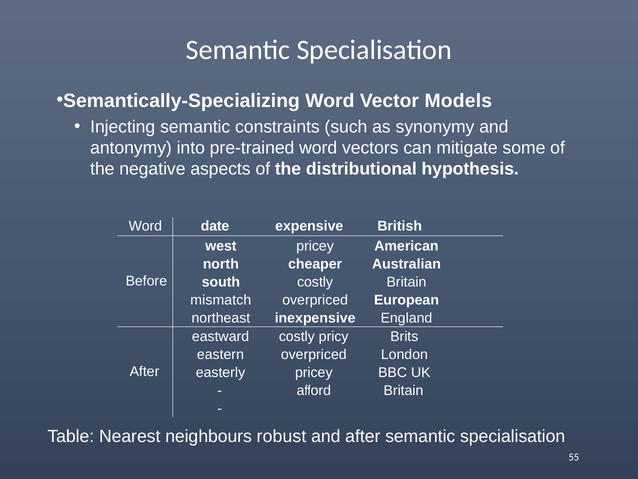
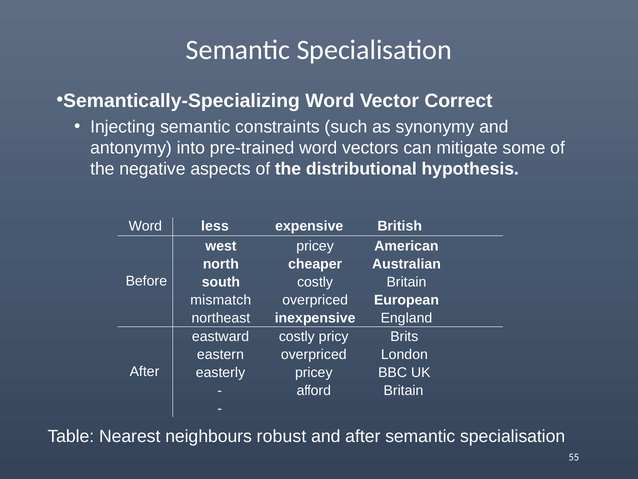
Models: Models -> Correct (458, 101)
date: date -> less (215, 226)
